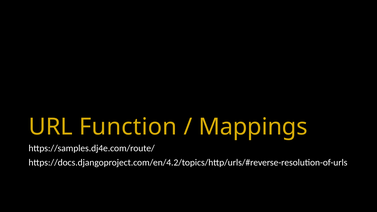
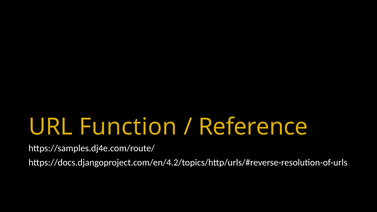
Mappings: Mappings -> Reference (253, 127)
